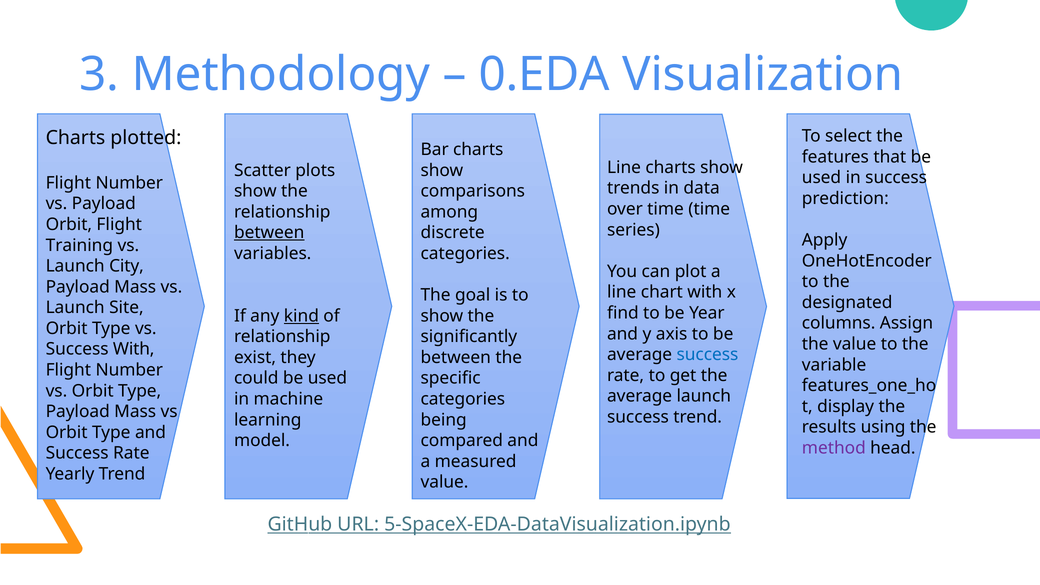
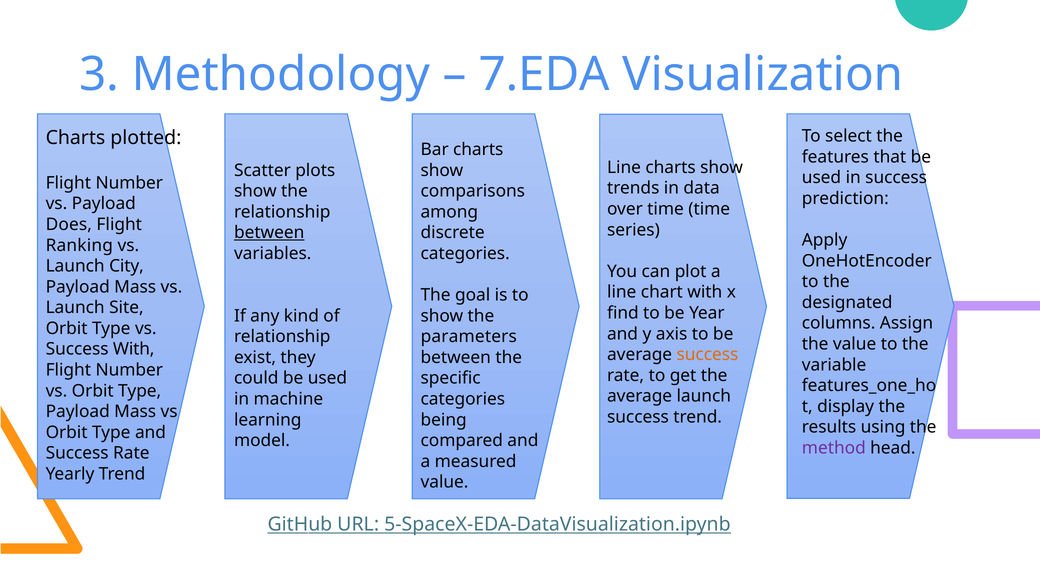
0.EDA: 0.EDA -> 7.EDA (544, 74)
Orbit: Orbit -> Does (69, 225)
Training: Training -> Ranking (79, 245)
kind underline: present -> none (301, 316)
significantly: significantly -> parameters (469, 337)
success colour: blue -> orange (707, 355)
